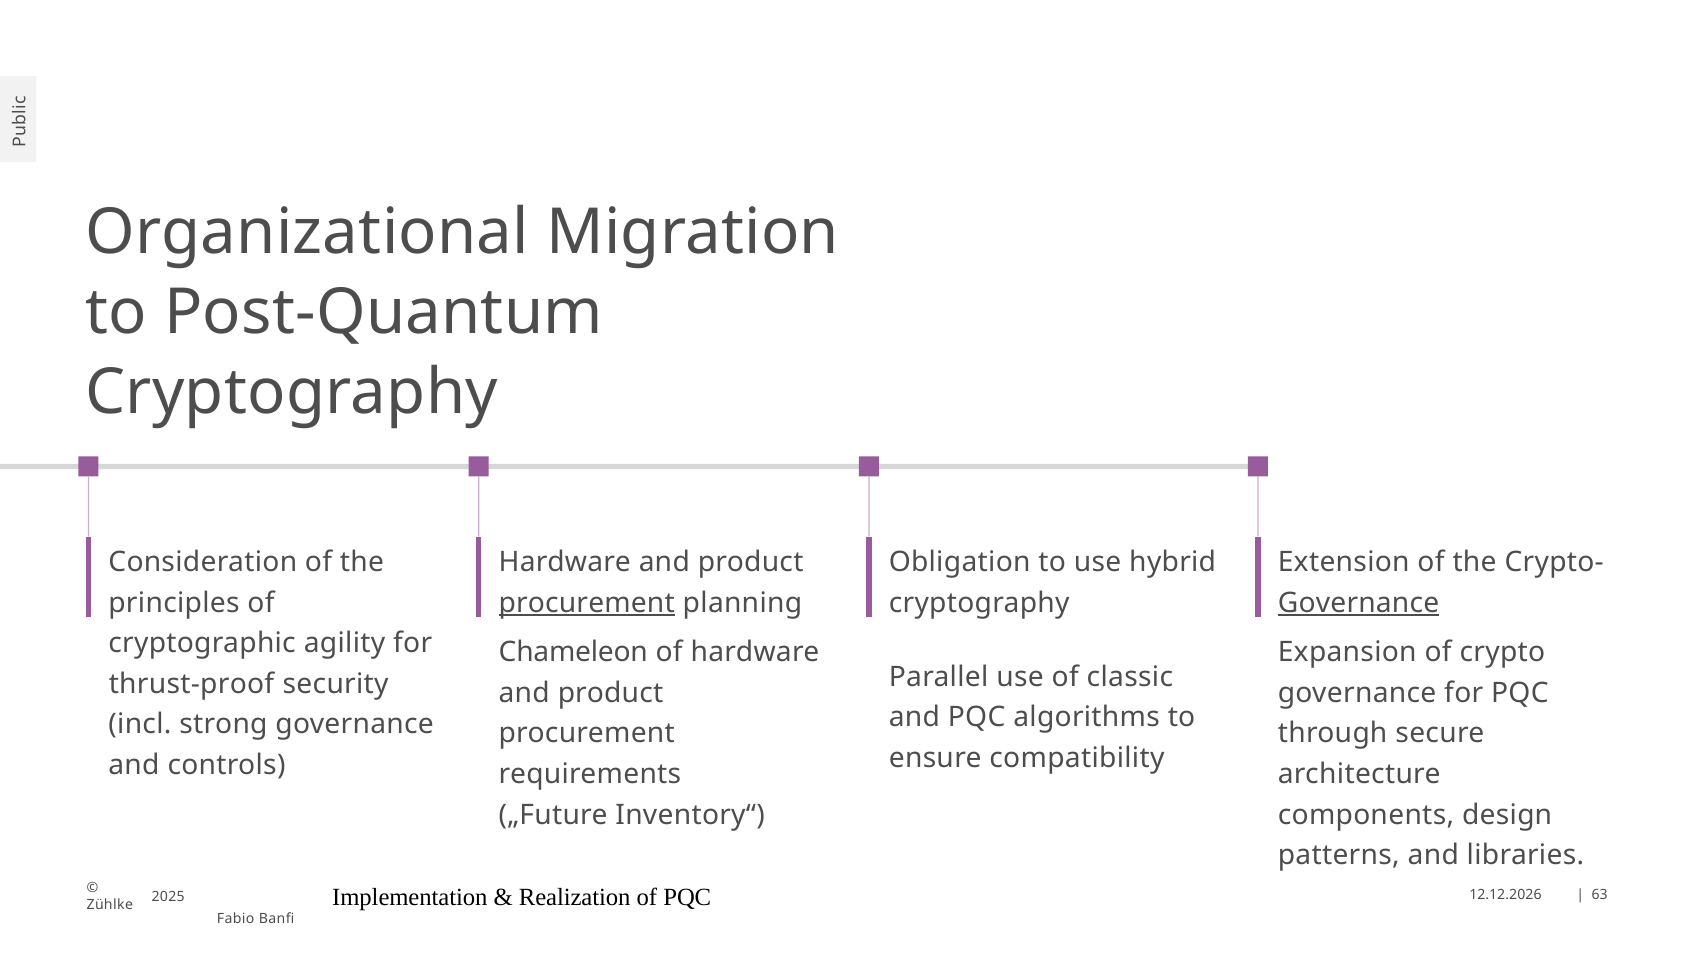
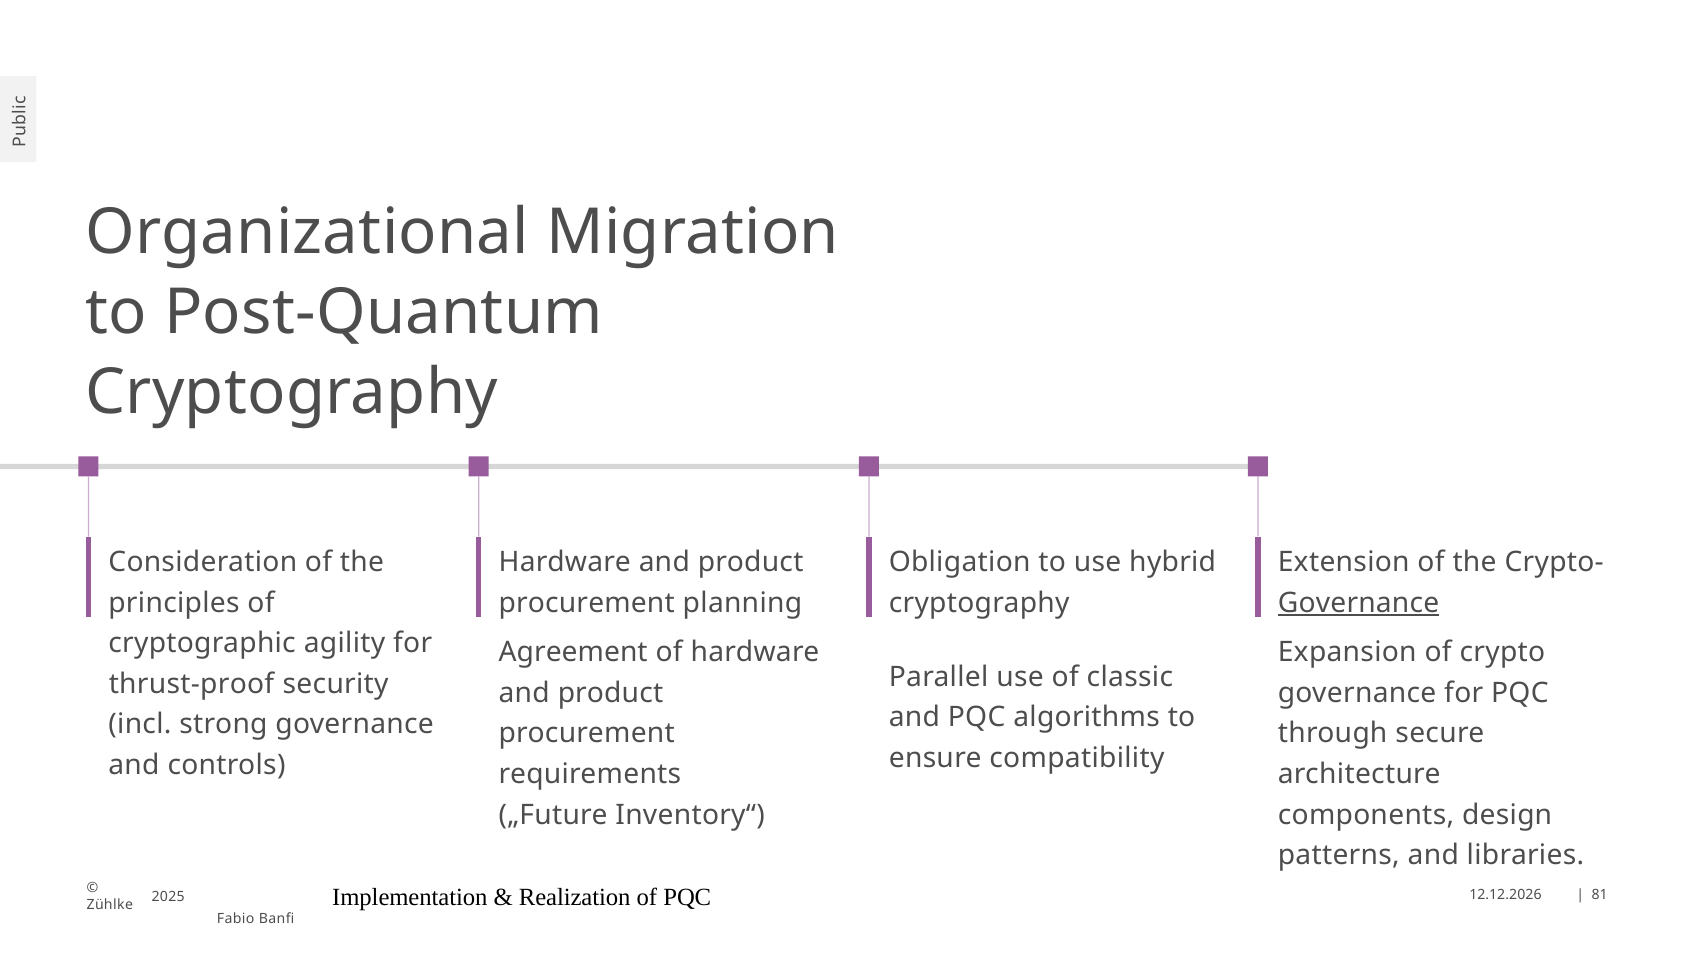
procurement underline: present -> none (587, 603)
Chameleon: Chameleon -> Agreement (573, 652)
63: 63 -> 81 (1600, 895)
